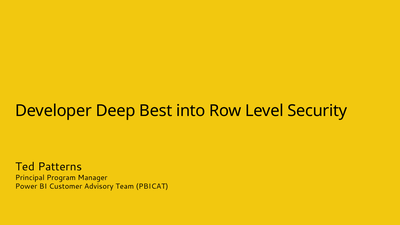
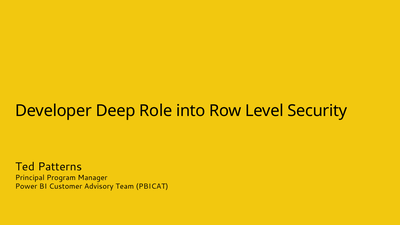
Best: Best -> Role (156, 111)
